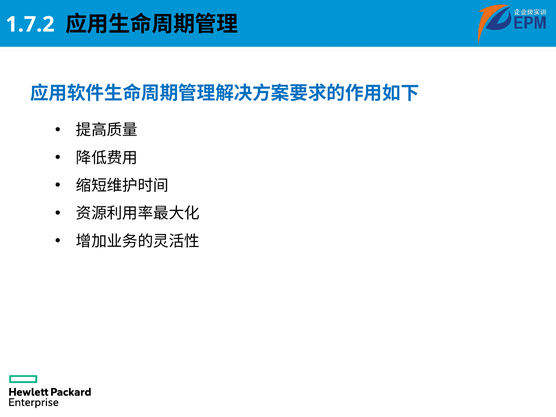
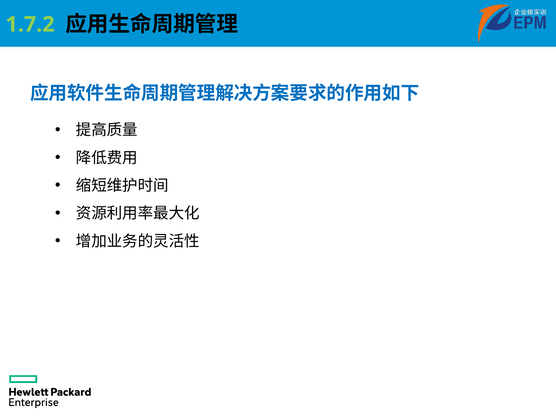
1.7.2 colour: white -> light green (30, 24)
